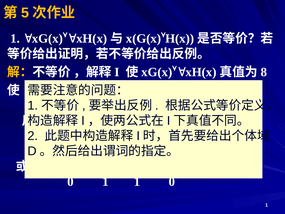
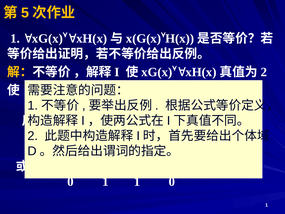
8: 8 -> 2 (264, 72)
